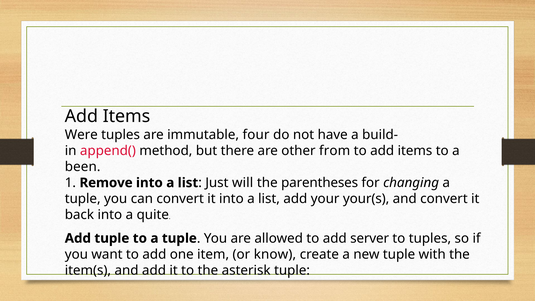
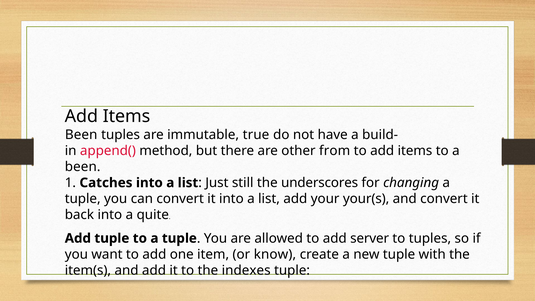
Were: Were -> Been (81, 135)
four: four -> true (256, 135)
Remove: Remove -> Catches (106, 183)
will: will -> still (243, 183)
parentheses: parentheses -> underscores (320, 183)
asterisk: asterisk -> indexes (246, 270)
